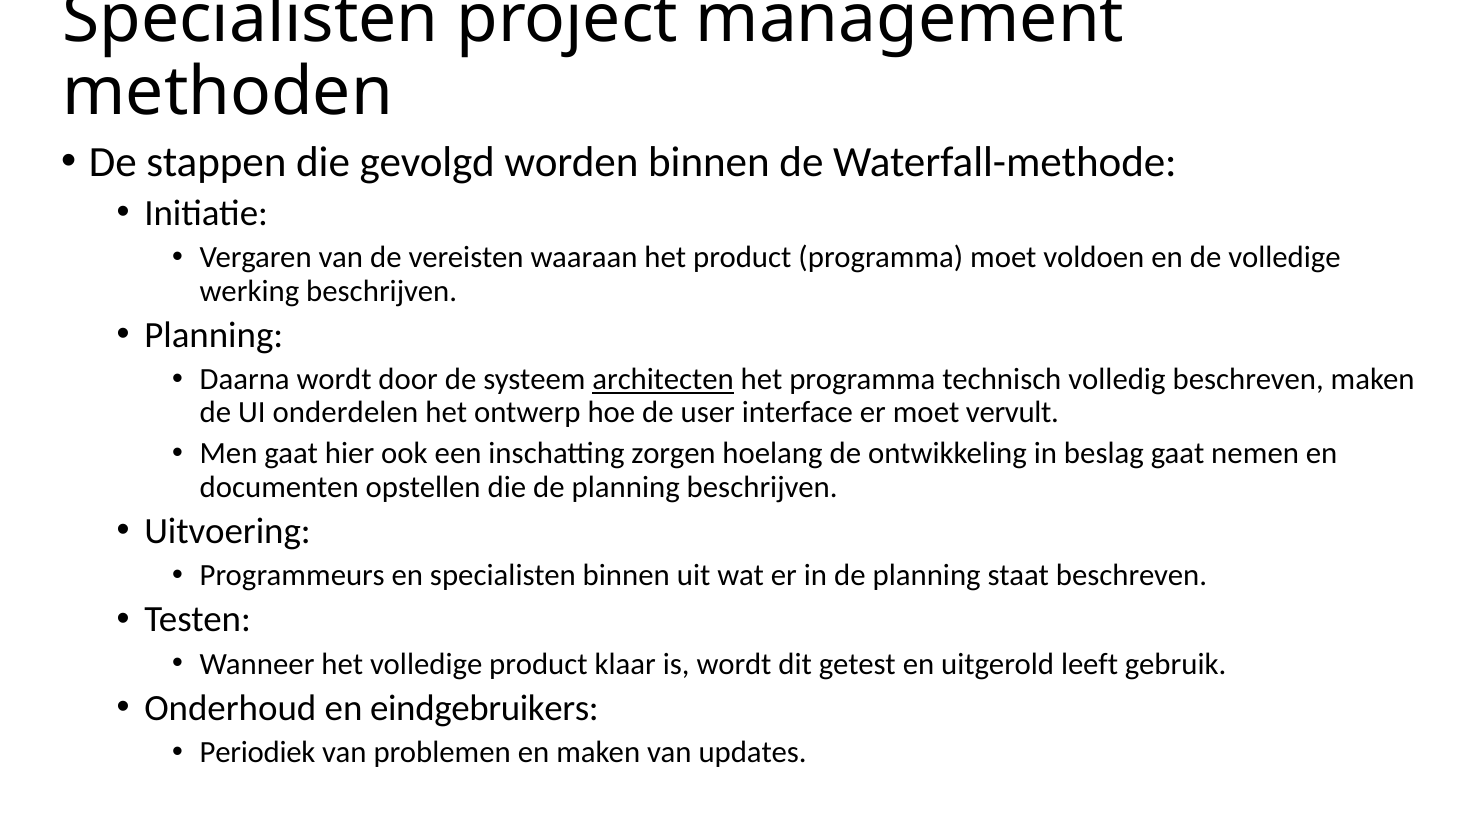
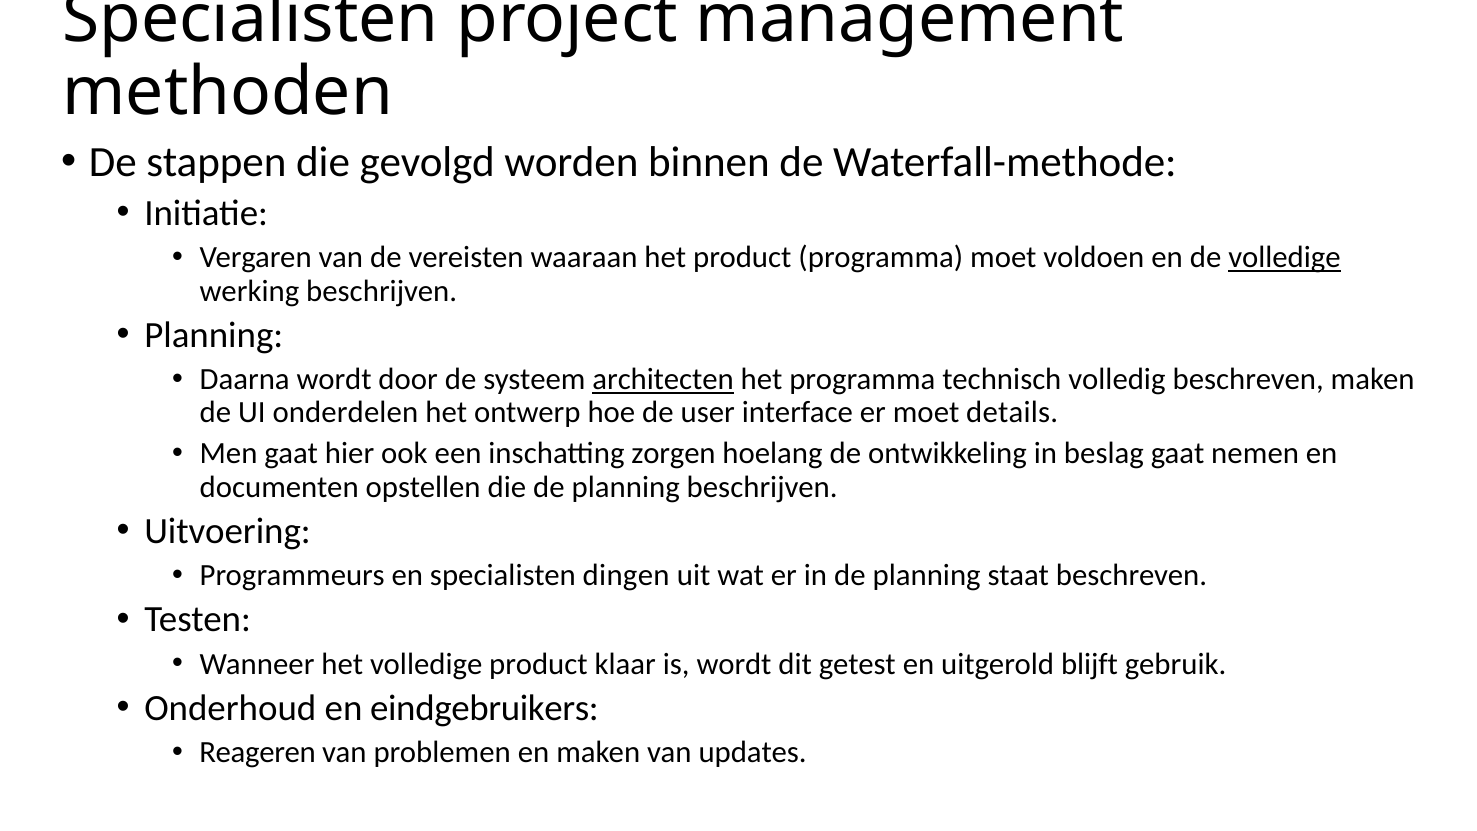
volledige underline: none -> present (1284, 258)
vervult: vervult -> details (1012, 413)
specialisten binnen: binnen -> dingen (626, 575)
leeft: leeft -> blijft (1090, 664)
Periodiek: Periodiek -> Reageren (258, 752)
